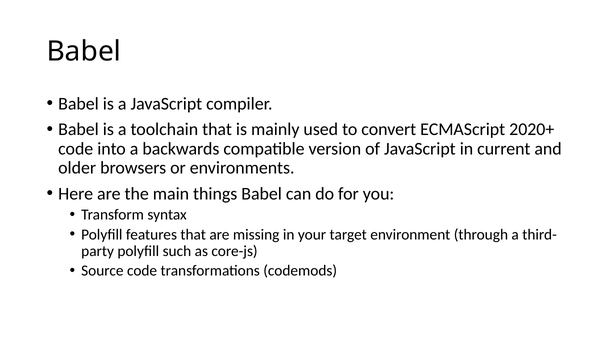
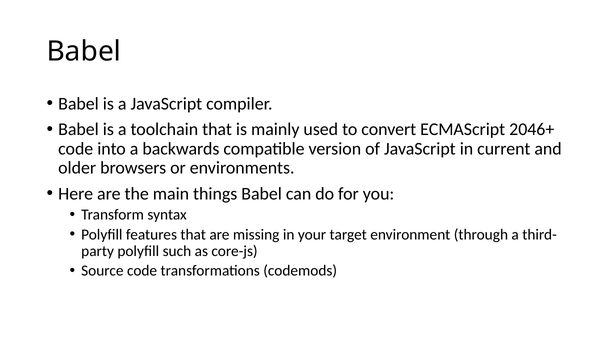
2020+: 2020+ -> 2046+ (532, 129)
